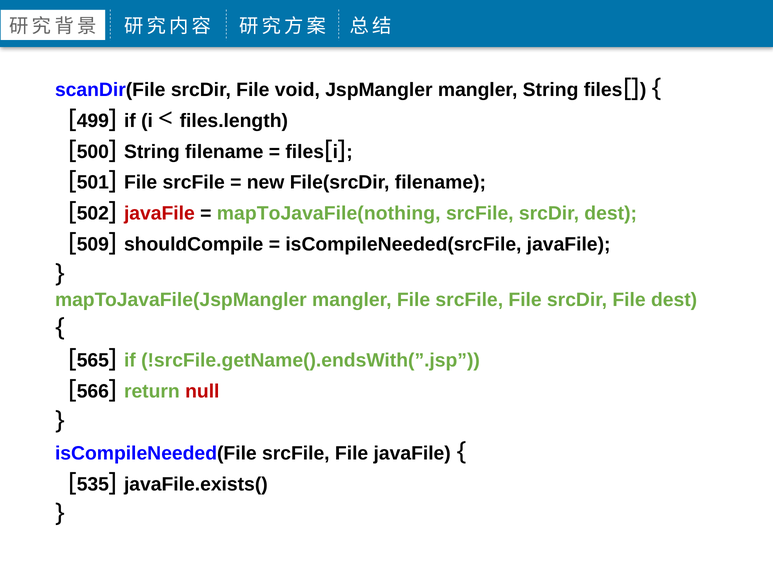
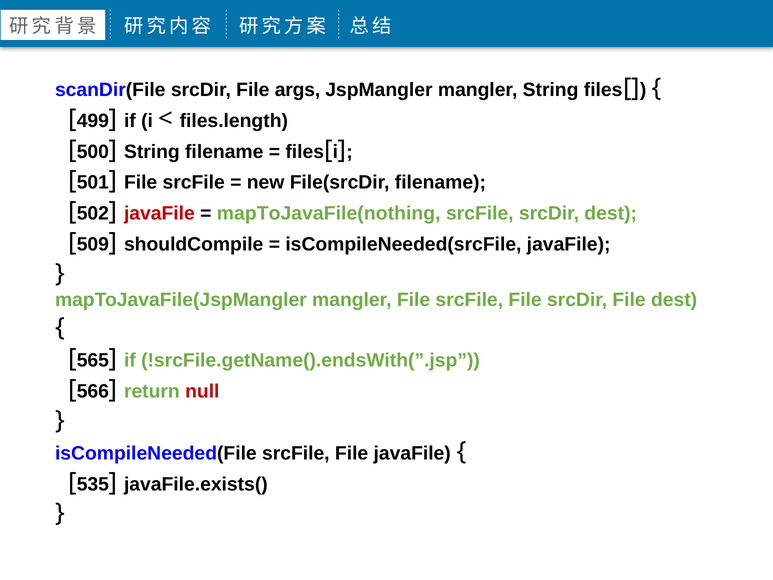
void: void -> args (297, 90)
